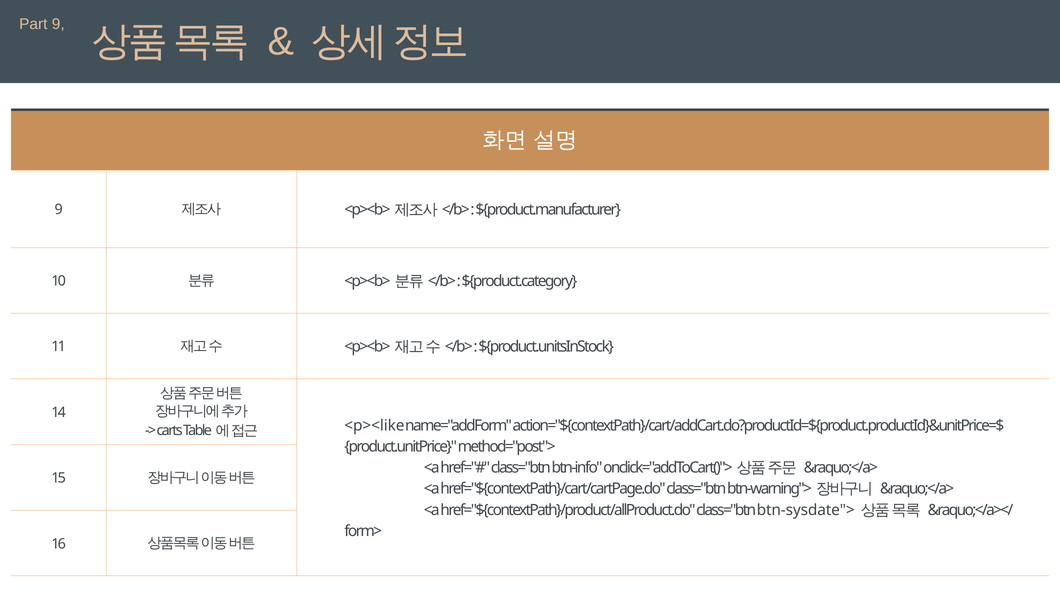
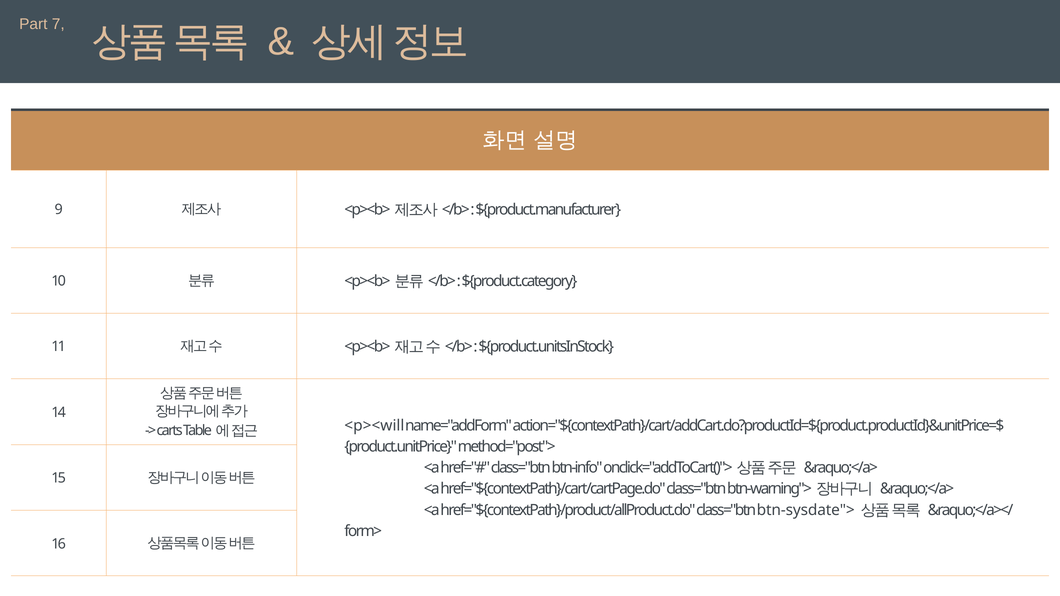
Part 9: 9 -> 7 (58, 24)
<p><like: <p><like -> <p><will (374, 426)
